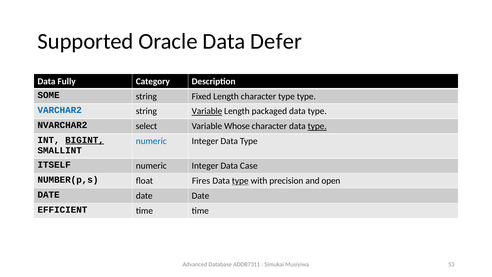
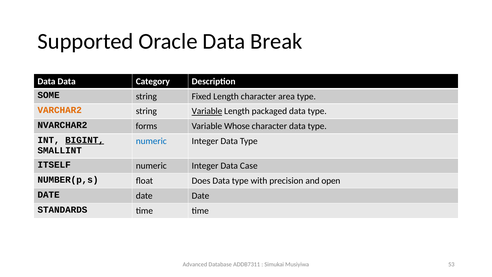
Defer: Defer -> Break (276, 41)
Data Fully: Fully -> Data (67, 81)
character type: type -> area (286, 96)
VARCHAR2 colour: blue -> orange (60, 110)
select: select -> forms (146, 126)
type underline: present -> none (317, 126)
Fires: Fires -> Does (201, 181)
type underline: present -> none (240, 181)
EFFICIENT: EFFICIENT -> STANDARDS (62, 210)
